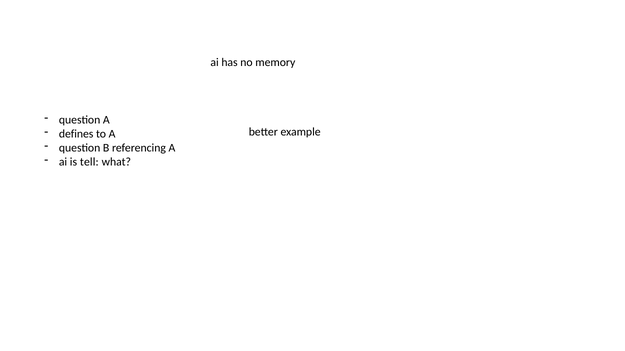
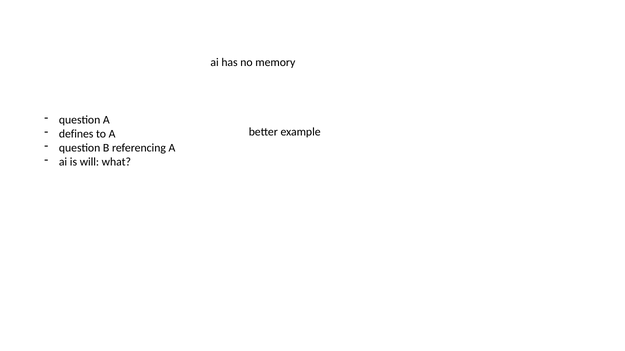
tell: tell -> will (89, 162)
